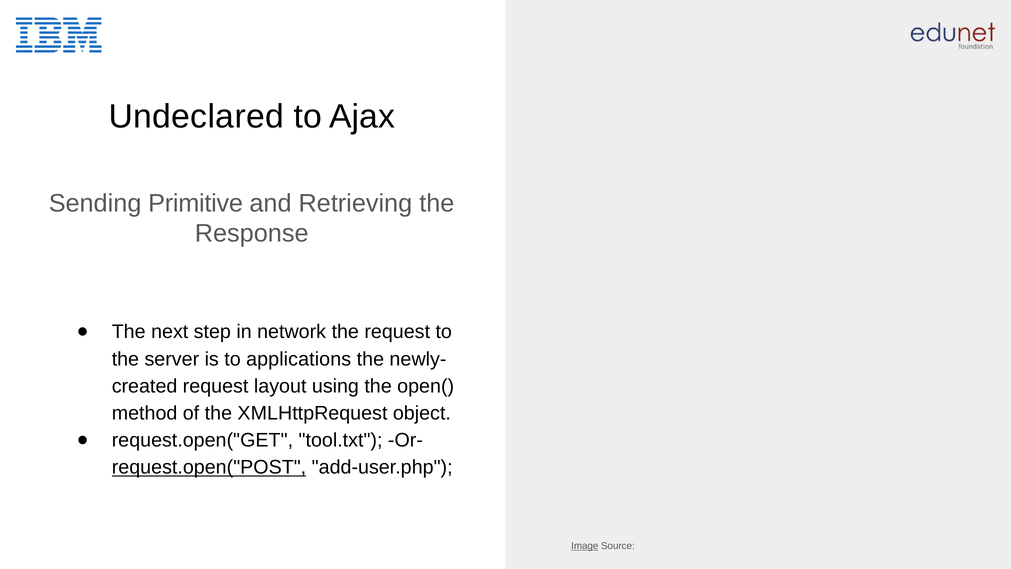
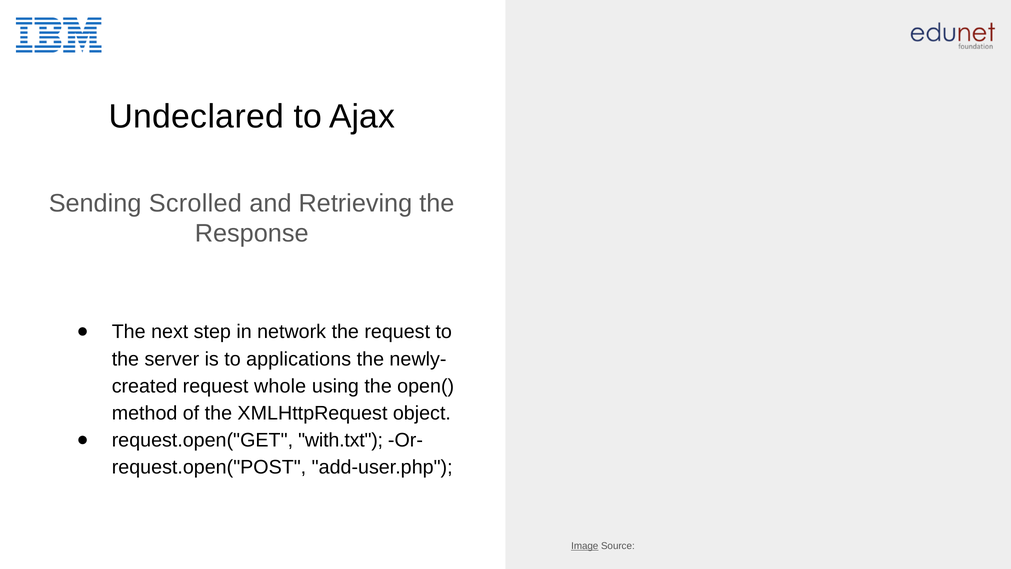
Primitive: Primitive -> Scrolled (195, 203)
layout: layout -> whole (280, 386)
tool.txt: tool.txt -> with.txt (341, 440)
request.open("POST underline: present -> none (209, 467)
